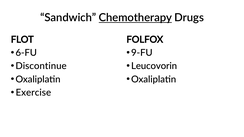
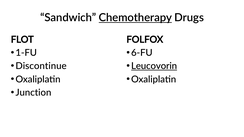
6-FU: 6-FU -> 1-FU (26, 53)
9-FU: 9-FU -> 6-FU (142, 53)
Leucovorin underline: none -> present (154, 66)
Exercise: Exercise -> Junction (33, 93)
